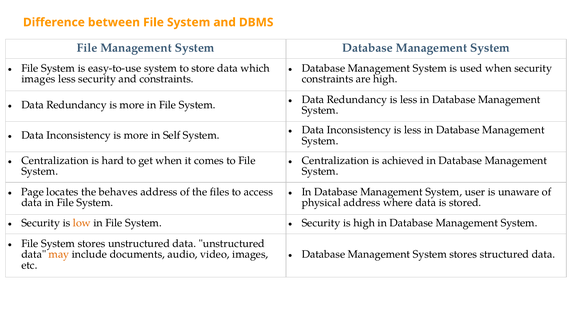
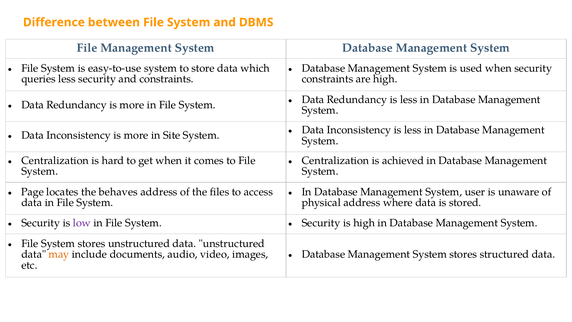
images: images -> queries (38, 79)
Self: Self -> Site (172, 135)
low colour: orange -> purple (82, 223)
